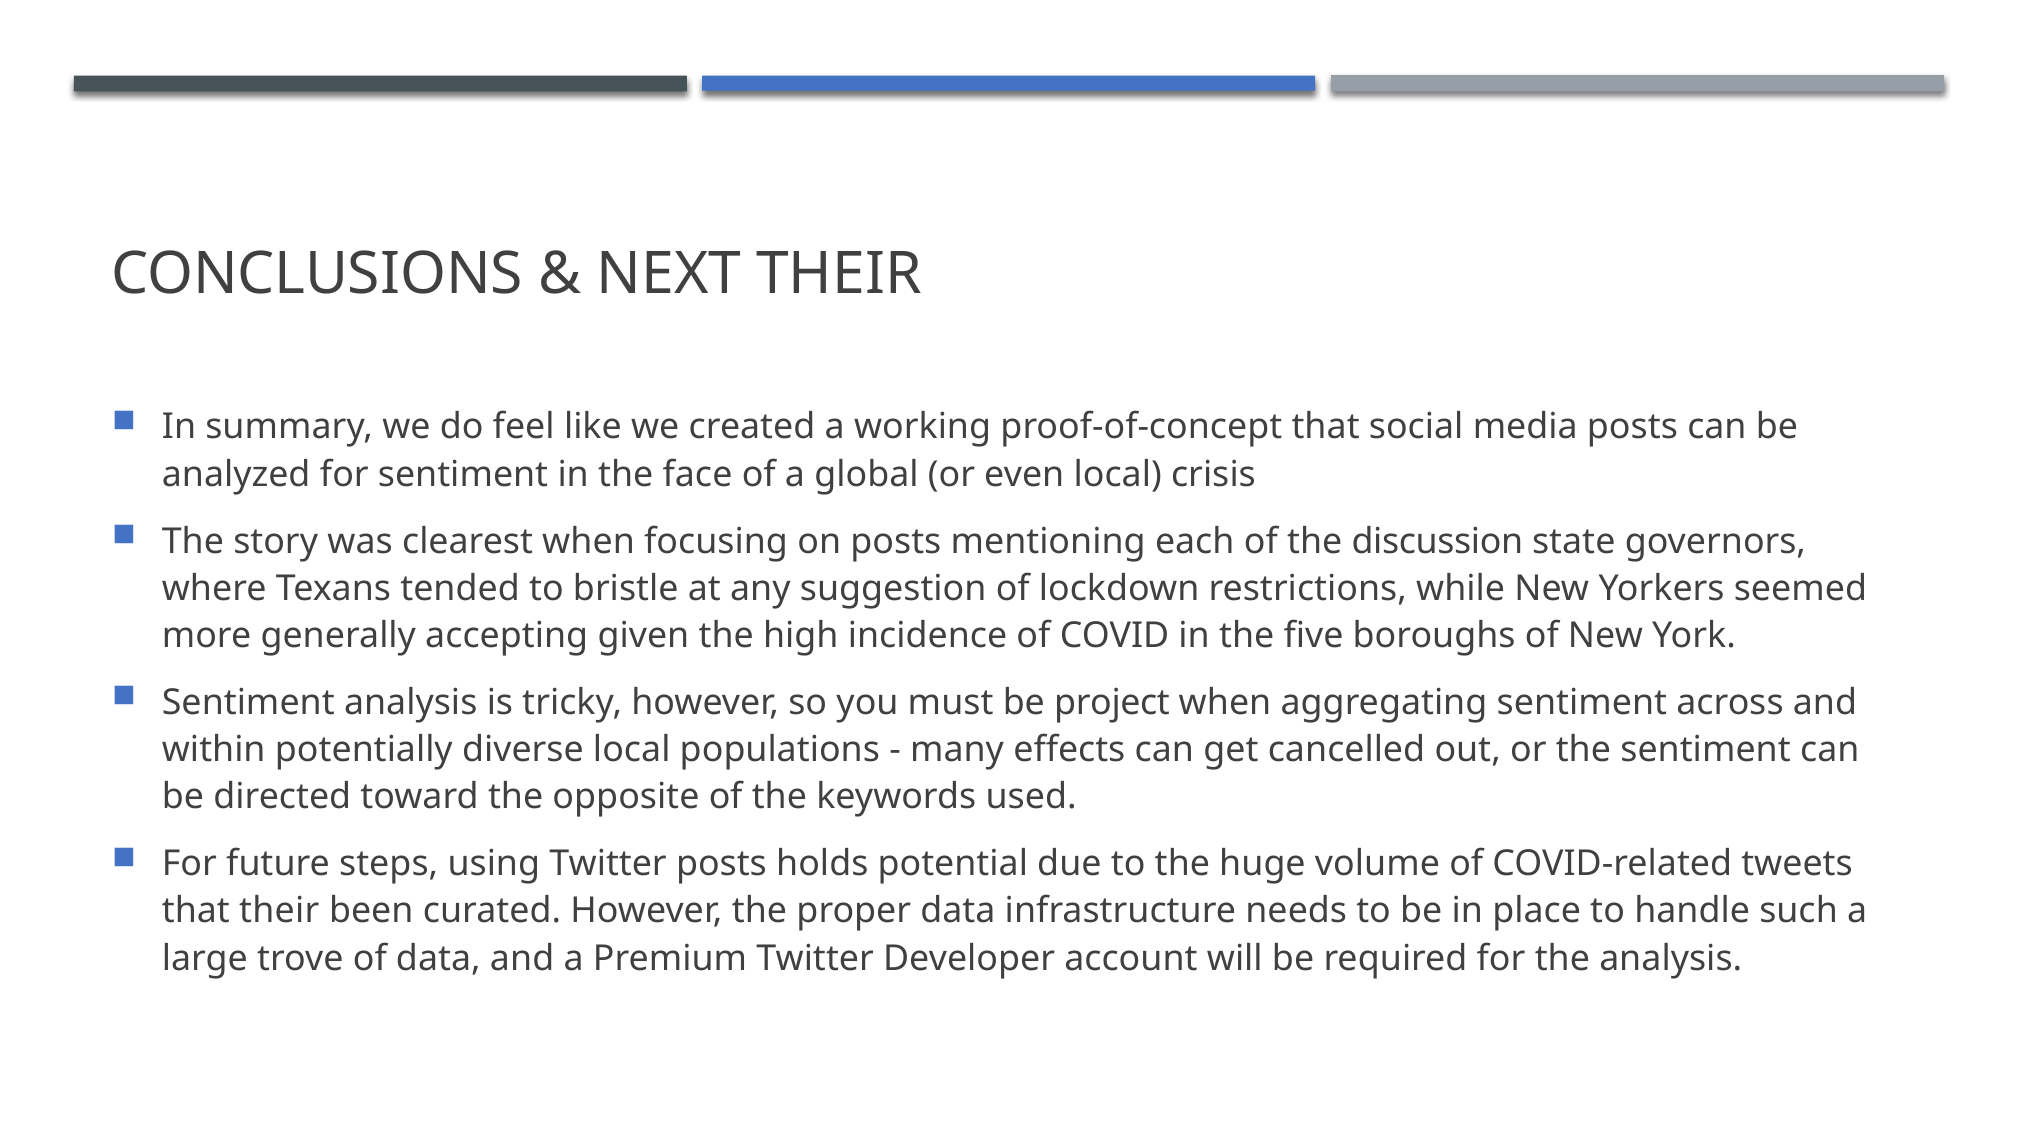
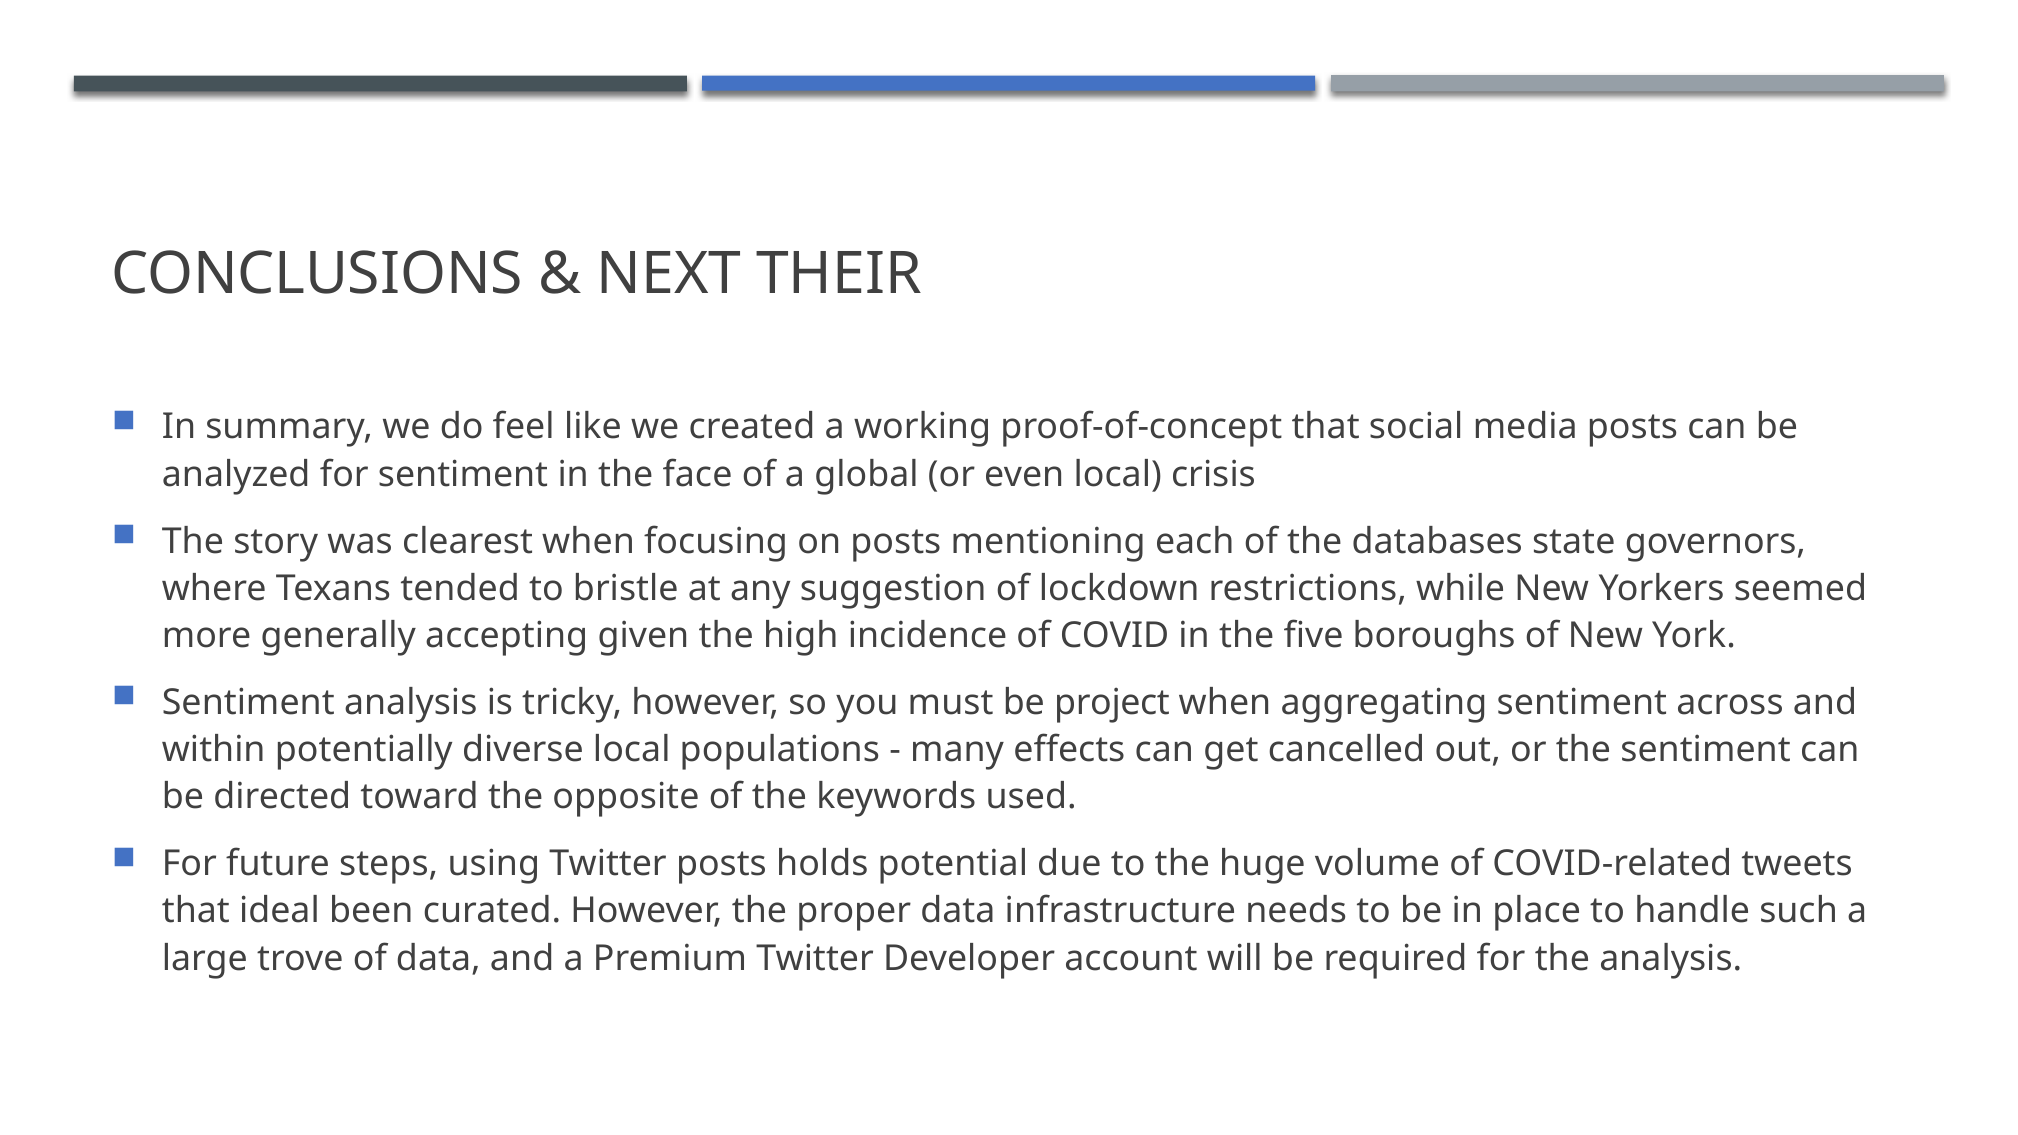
discussion: discussion -> databases (1437, 541)
that their: their -> ideal (279, 911)
